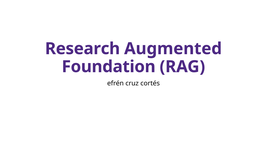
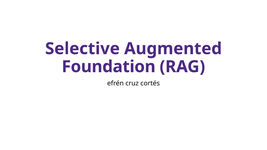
Research: Research -> Selective (82, 49)
